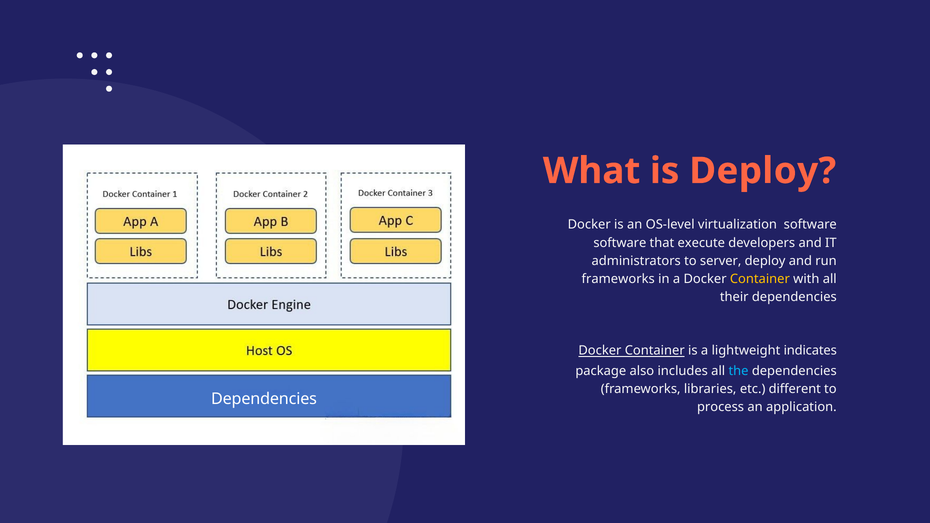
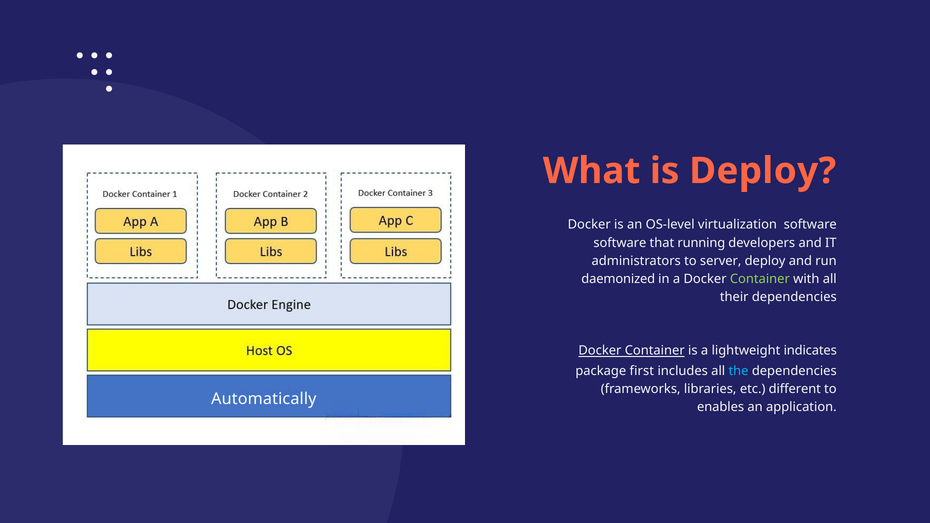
execute: execute -> running (701, 243)
frameworks: frameworks -> daemonized (618, 279)
Container colour: yellow -> light green (760, 279)
also: also -> first (642, 371)
Dependencies: Dependencies -> Automatically (264, 399)
process: process -> enables (721, 407)
